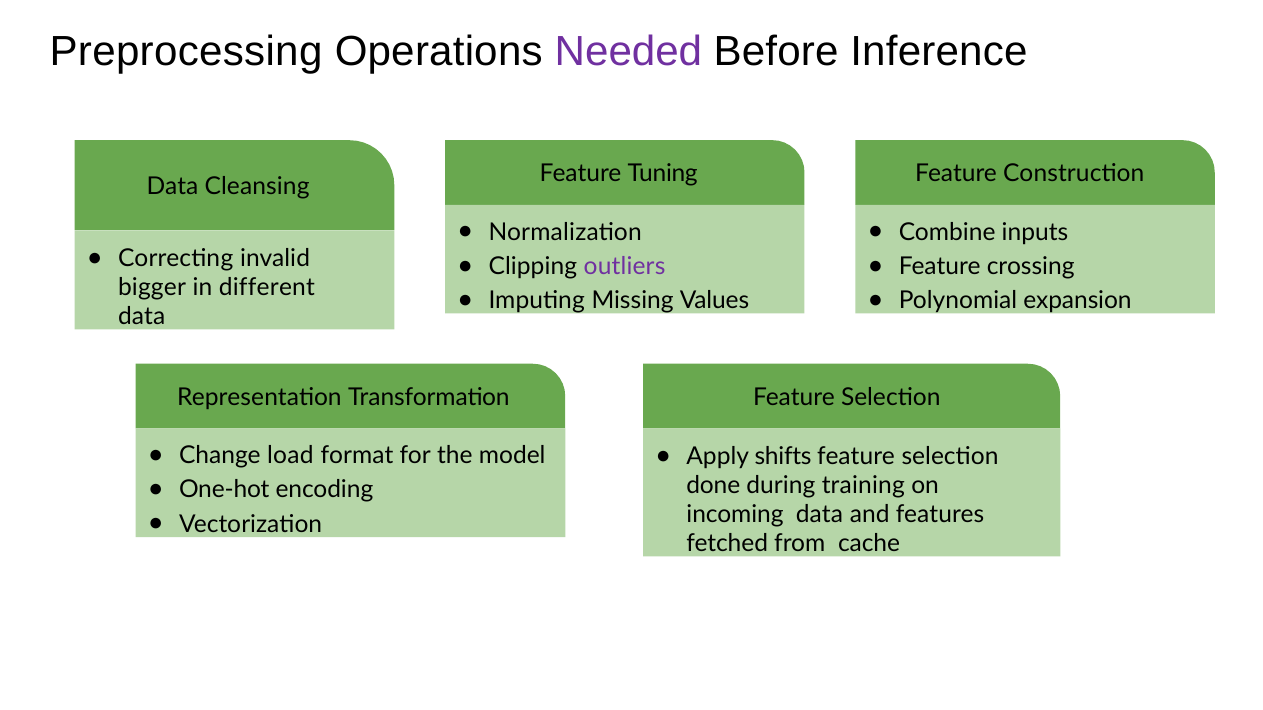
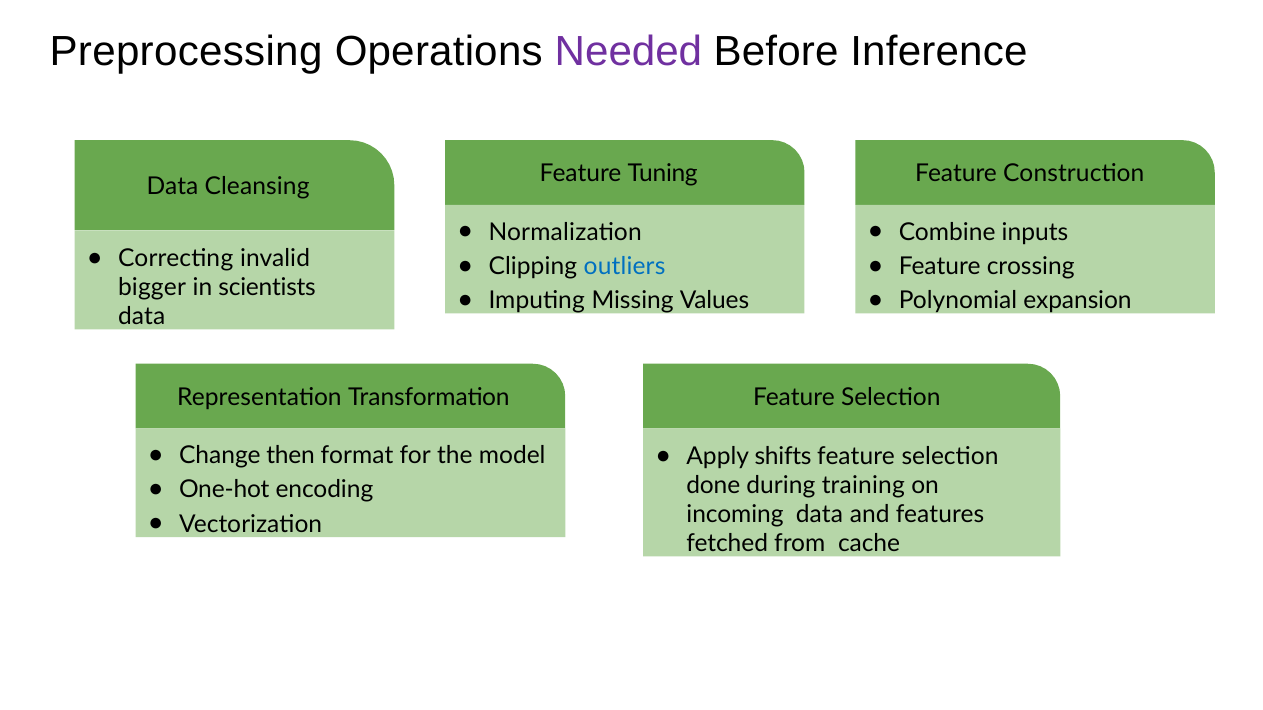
outliers colour: purple -> blue (625, 266)
different: different -> scientists (267, 288)
load: load -> then (291, 456)
